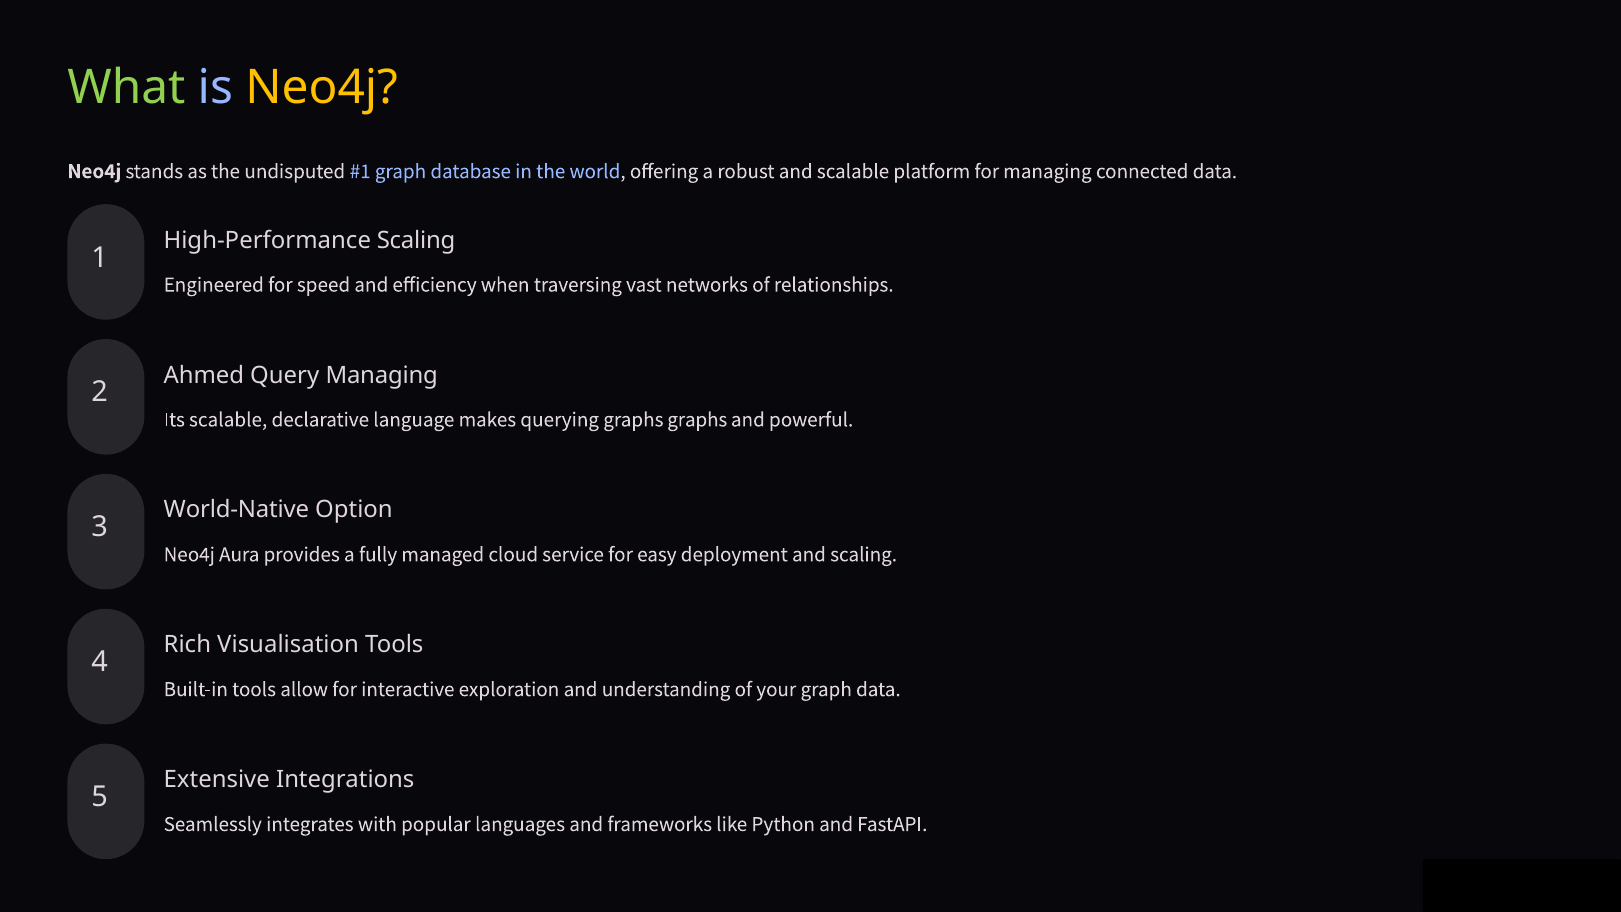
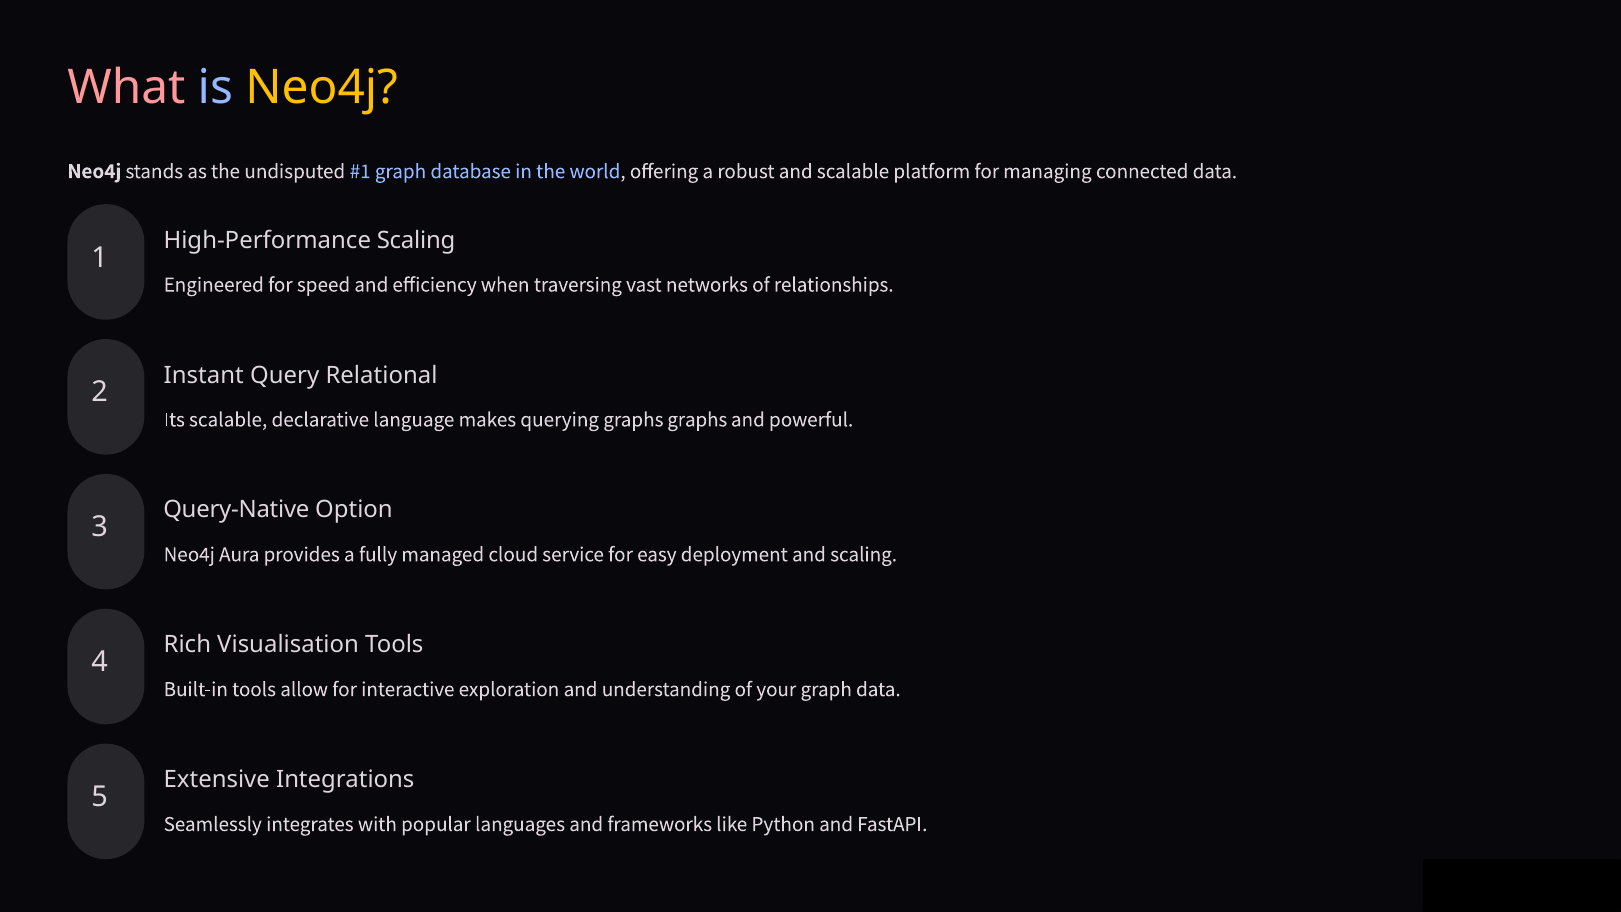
What colour: light green -> pink (126, 87)
Ahmed: Ahmed -> Instant (204, 375)
Query Managing: Managing -> Relational (382, 375)
World-Native: World-Native -> Query-Native (236, 510)
